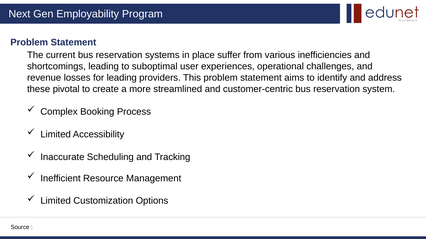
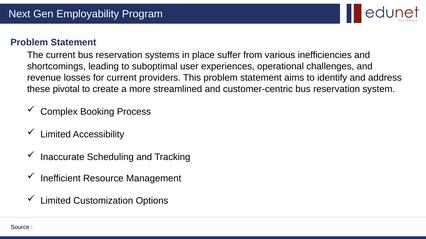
for leading: leading -> current (122, 78)
